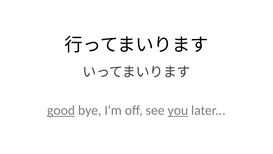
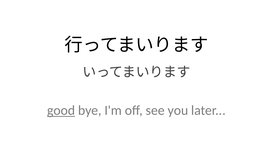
you underline: present -> none (178, 110)
